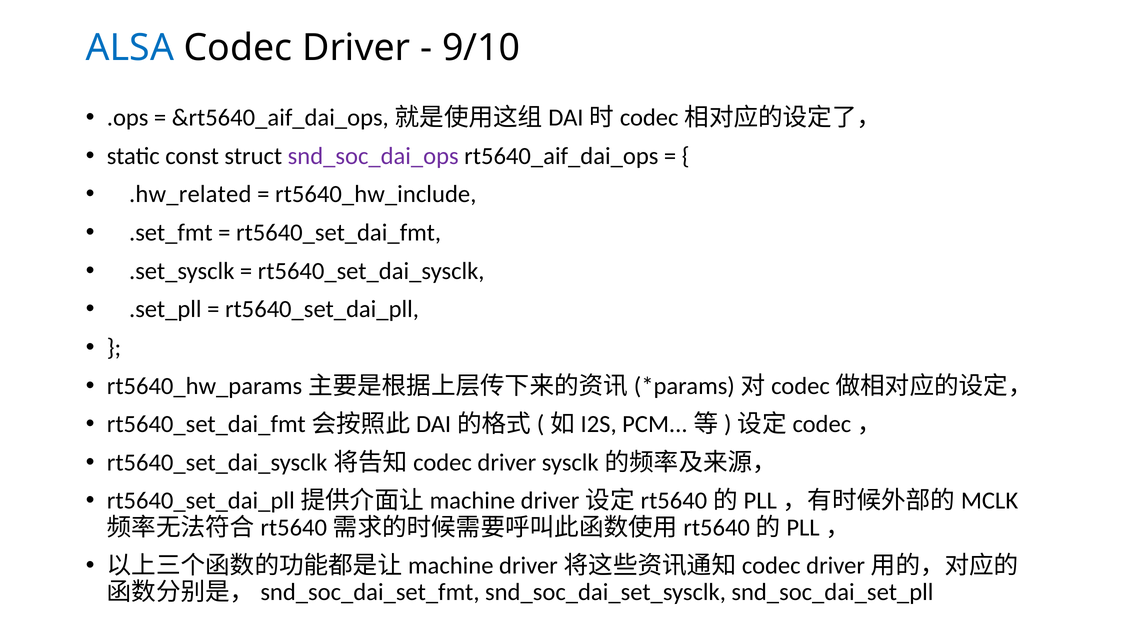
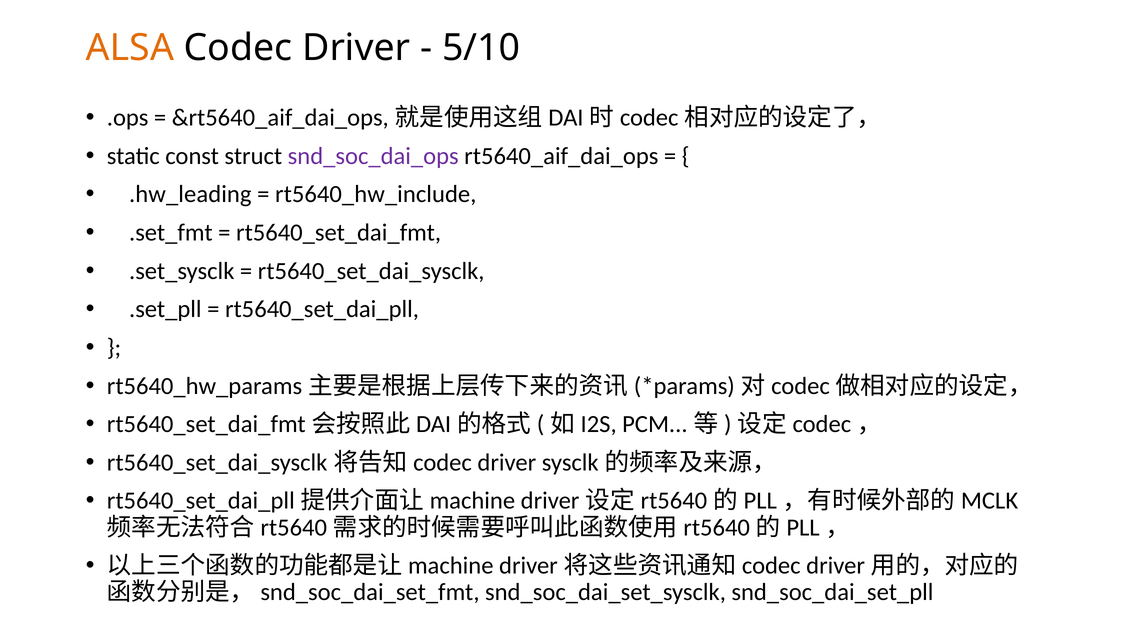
ALSA colour: blue -> orange (130, 48)
9/10: 9/10 -> 5/10 (481, 48)
.hw_related: .hw_related -> .hw_leading (190, 194)
